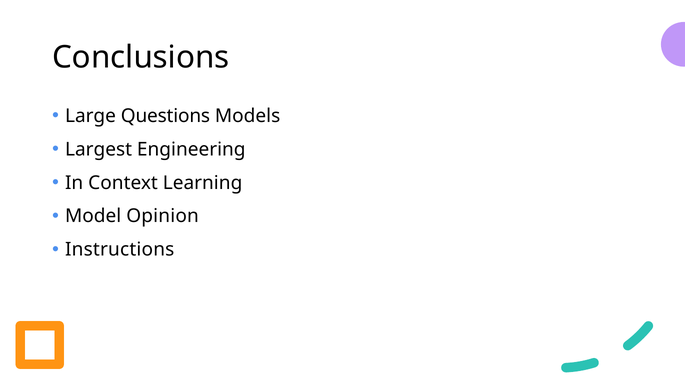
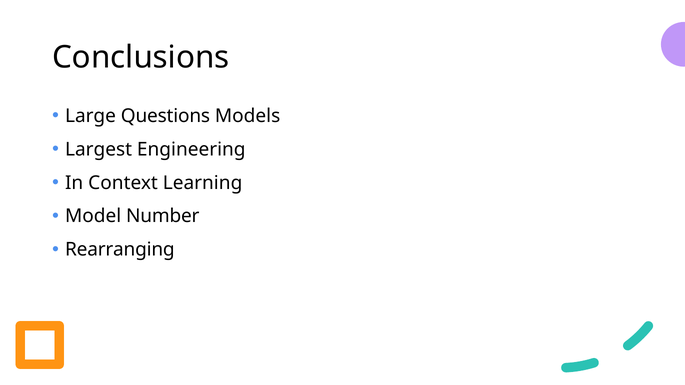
Opinion: Opinion -> Number (163, 216)
Instructions: Instructions -> Rearranging (120, 250)
